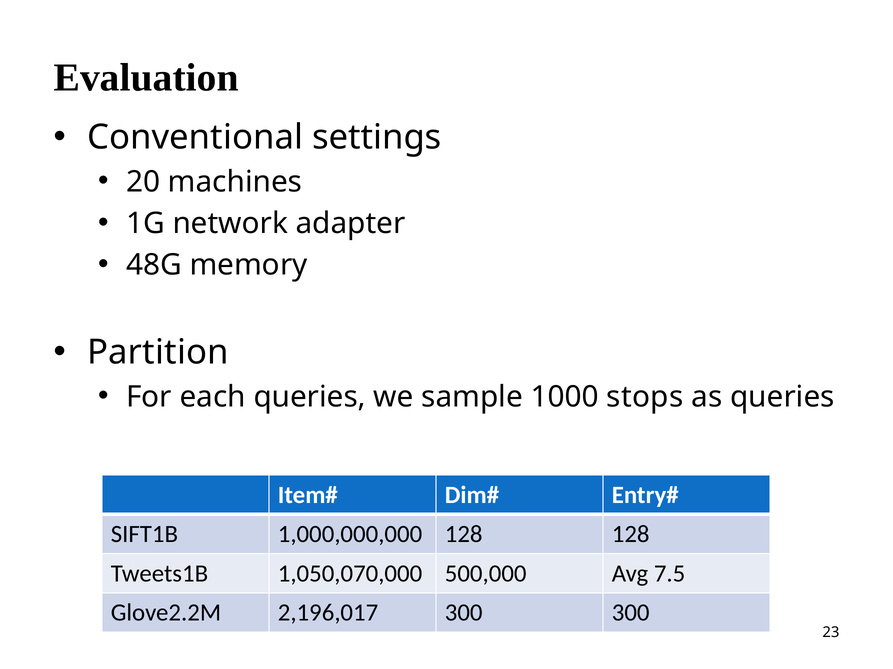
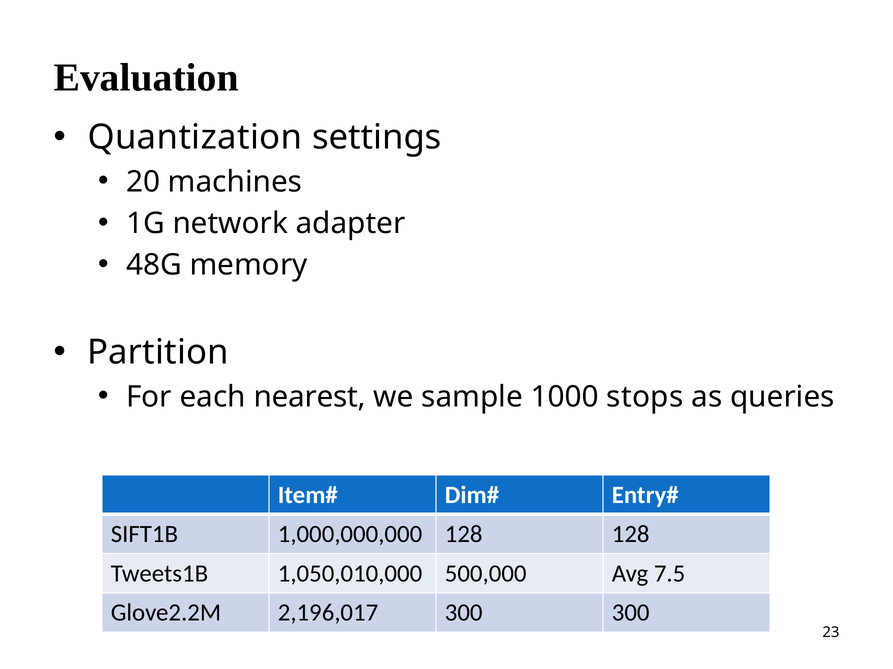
Conventional: Conventional -> Quantization (195, 138)
each queries: queries -> nearest (310, 397)
1,050,070,000: 1,050,070,000 -> 1,050,010,000 (350, 574)
